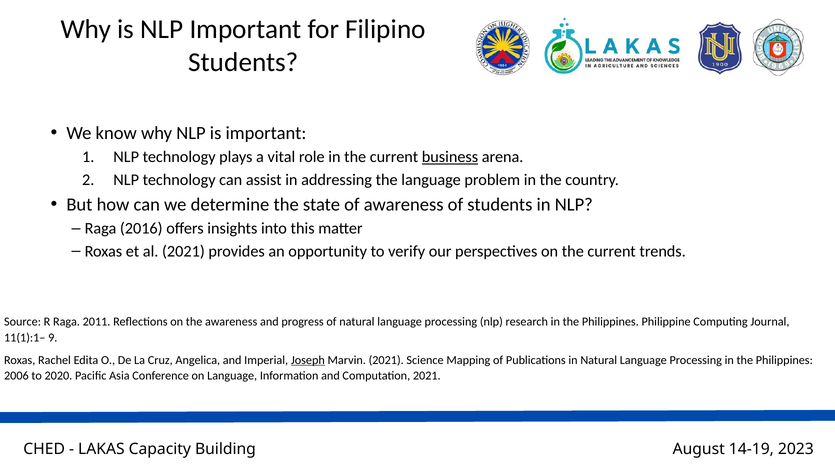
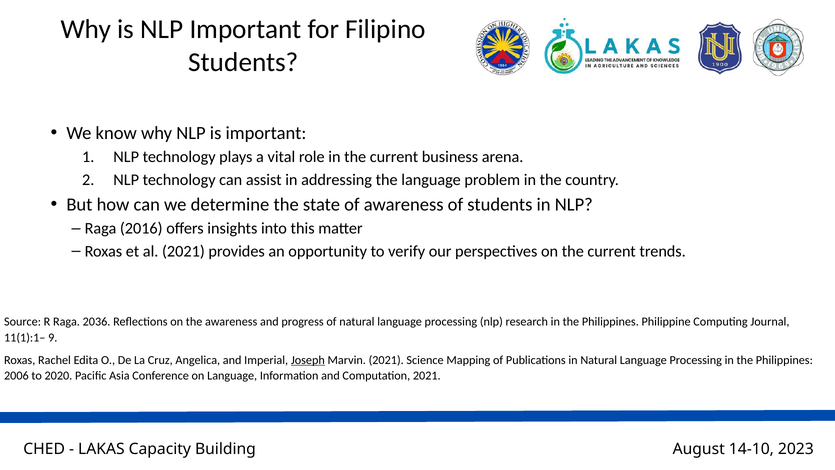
business underline: present -> none (450, 157)
2011: 2011 -> 2036 (97, 322)
14-19: 14-19 -> 14-10 (751, 449)
